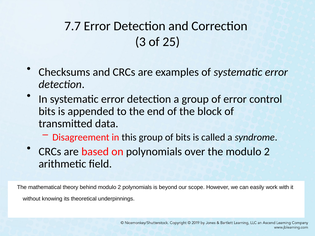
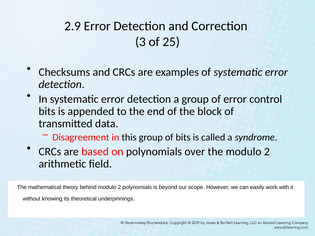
7.7: 7.7 -> 2.9 (73, 26)
